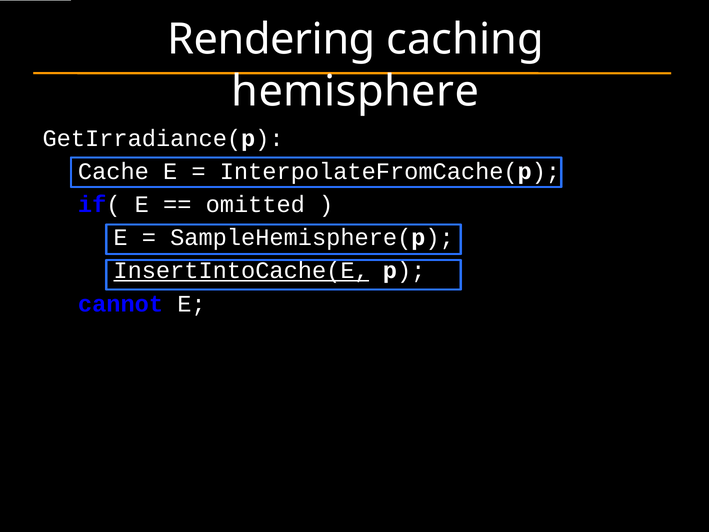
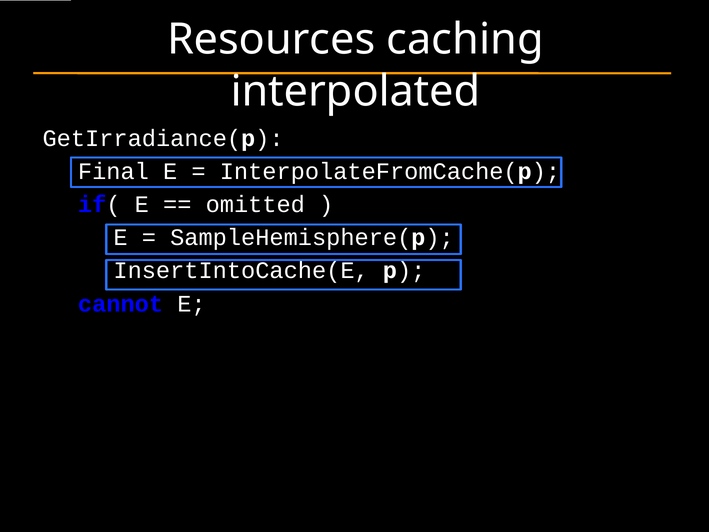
Rendering: Rendering -> Resources (271, 39)
hemisphere: hemisphere -> interpolated (355, 91)
Cache: Cache -> Final (113, 171)
InsertIntoCache(E underline: present -> none (241, 270)
